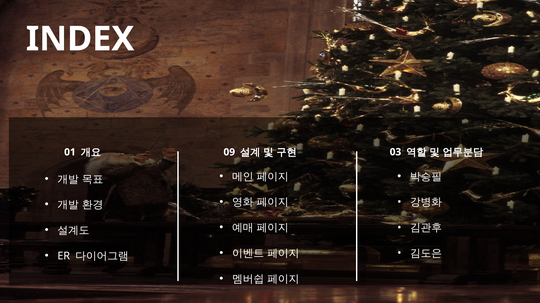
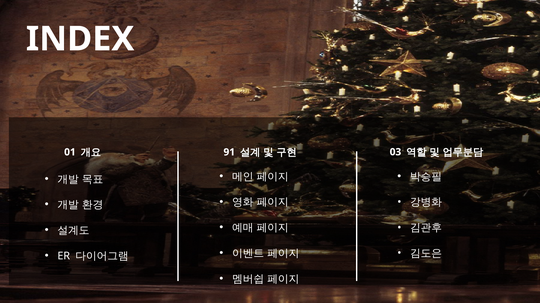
09: 09 -> 91 (229, 152)
